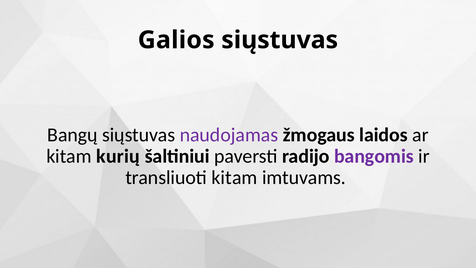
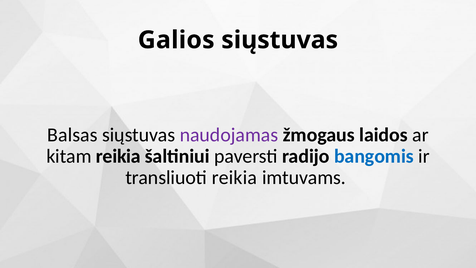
Bangų: Bangų -> Balsas (72, 135)
kitam kurių: kurių -> reikia (118, 156)
bangomis colour: purple -> blue (374, 156)
transliuoti kitam: kitam -> reikia (234, 177)
